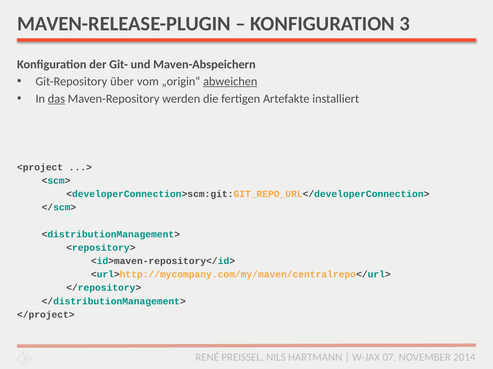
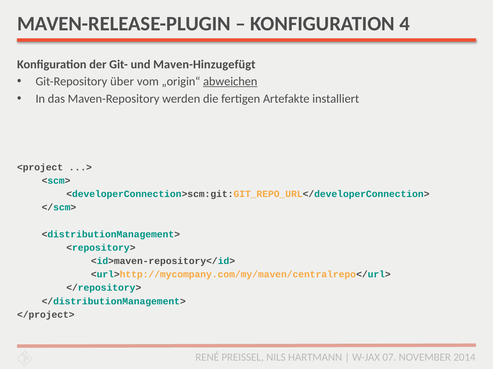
3: 3 -> 4 (405, 24)
Maven-Abspeichern: Maven-Abspeichern -> Maven-Hinzugefügt (204, 64)
das underline: present -> none (56, 99)
